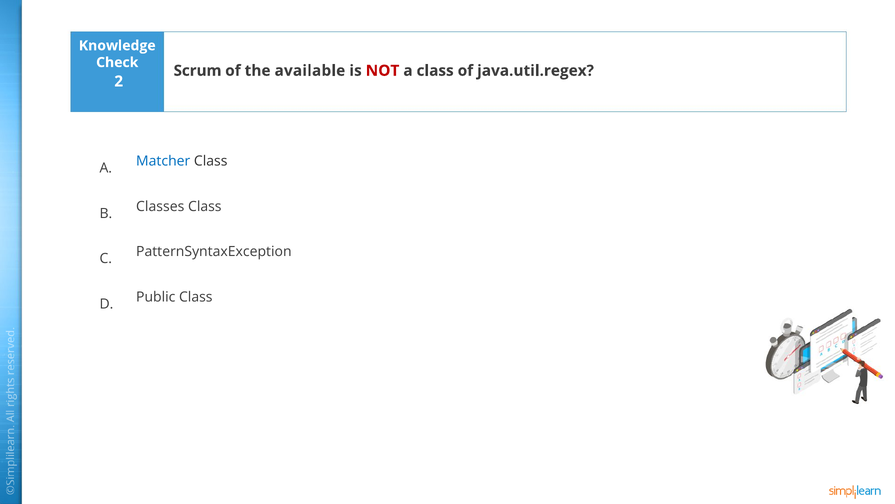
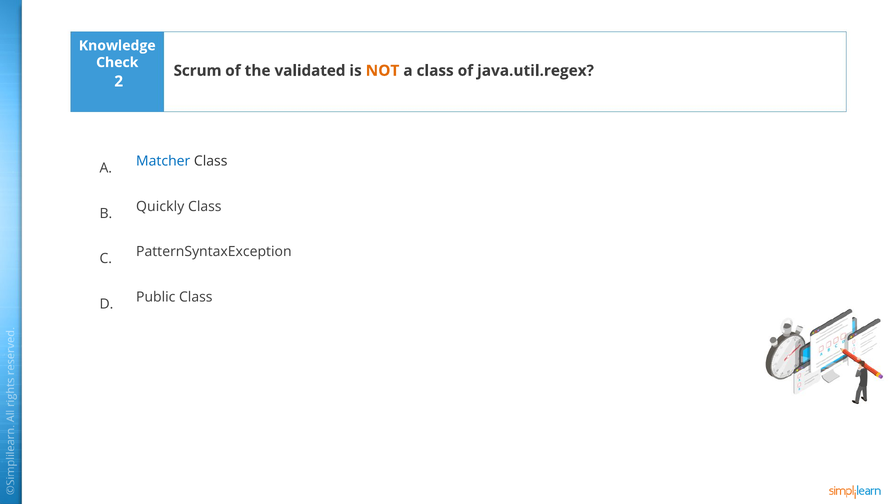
available: available -> validated (310, 71)
NOT colour: red -> orange (383, 71)
Classes: Classes -> Quickly (160, 206)
